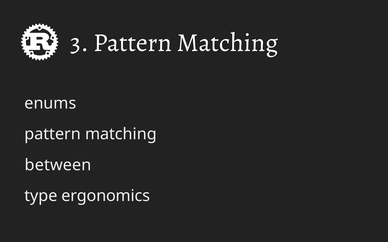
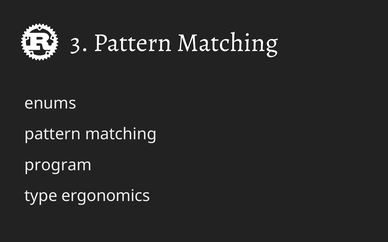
between: between -> program (58, 165)
